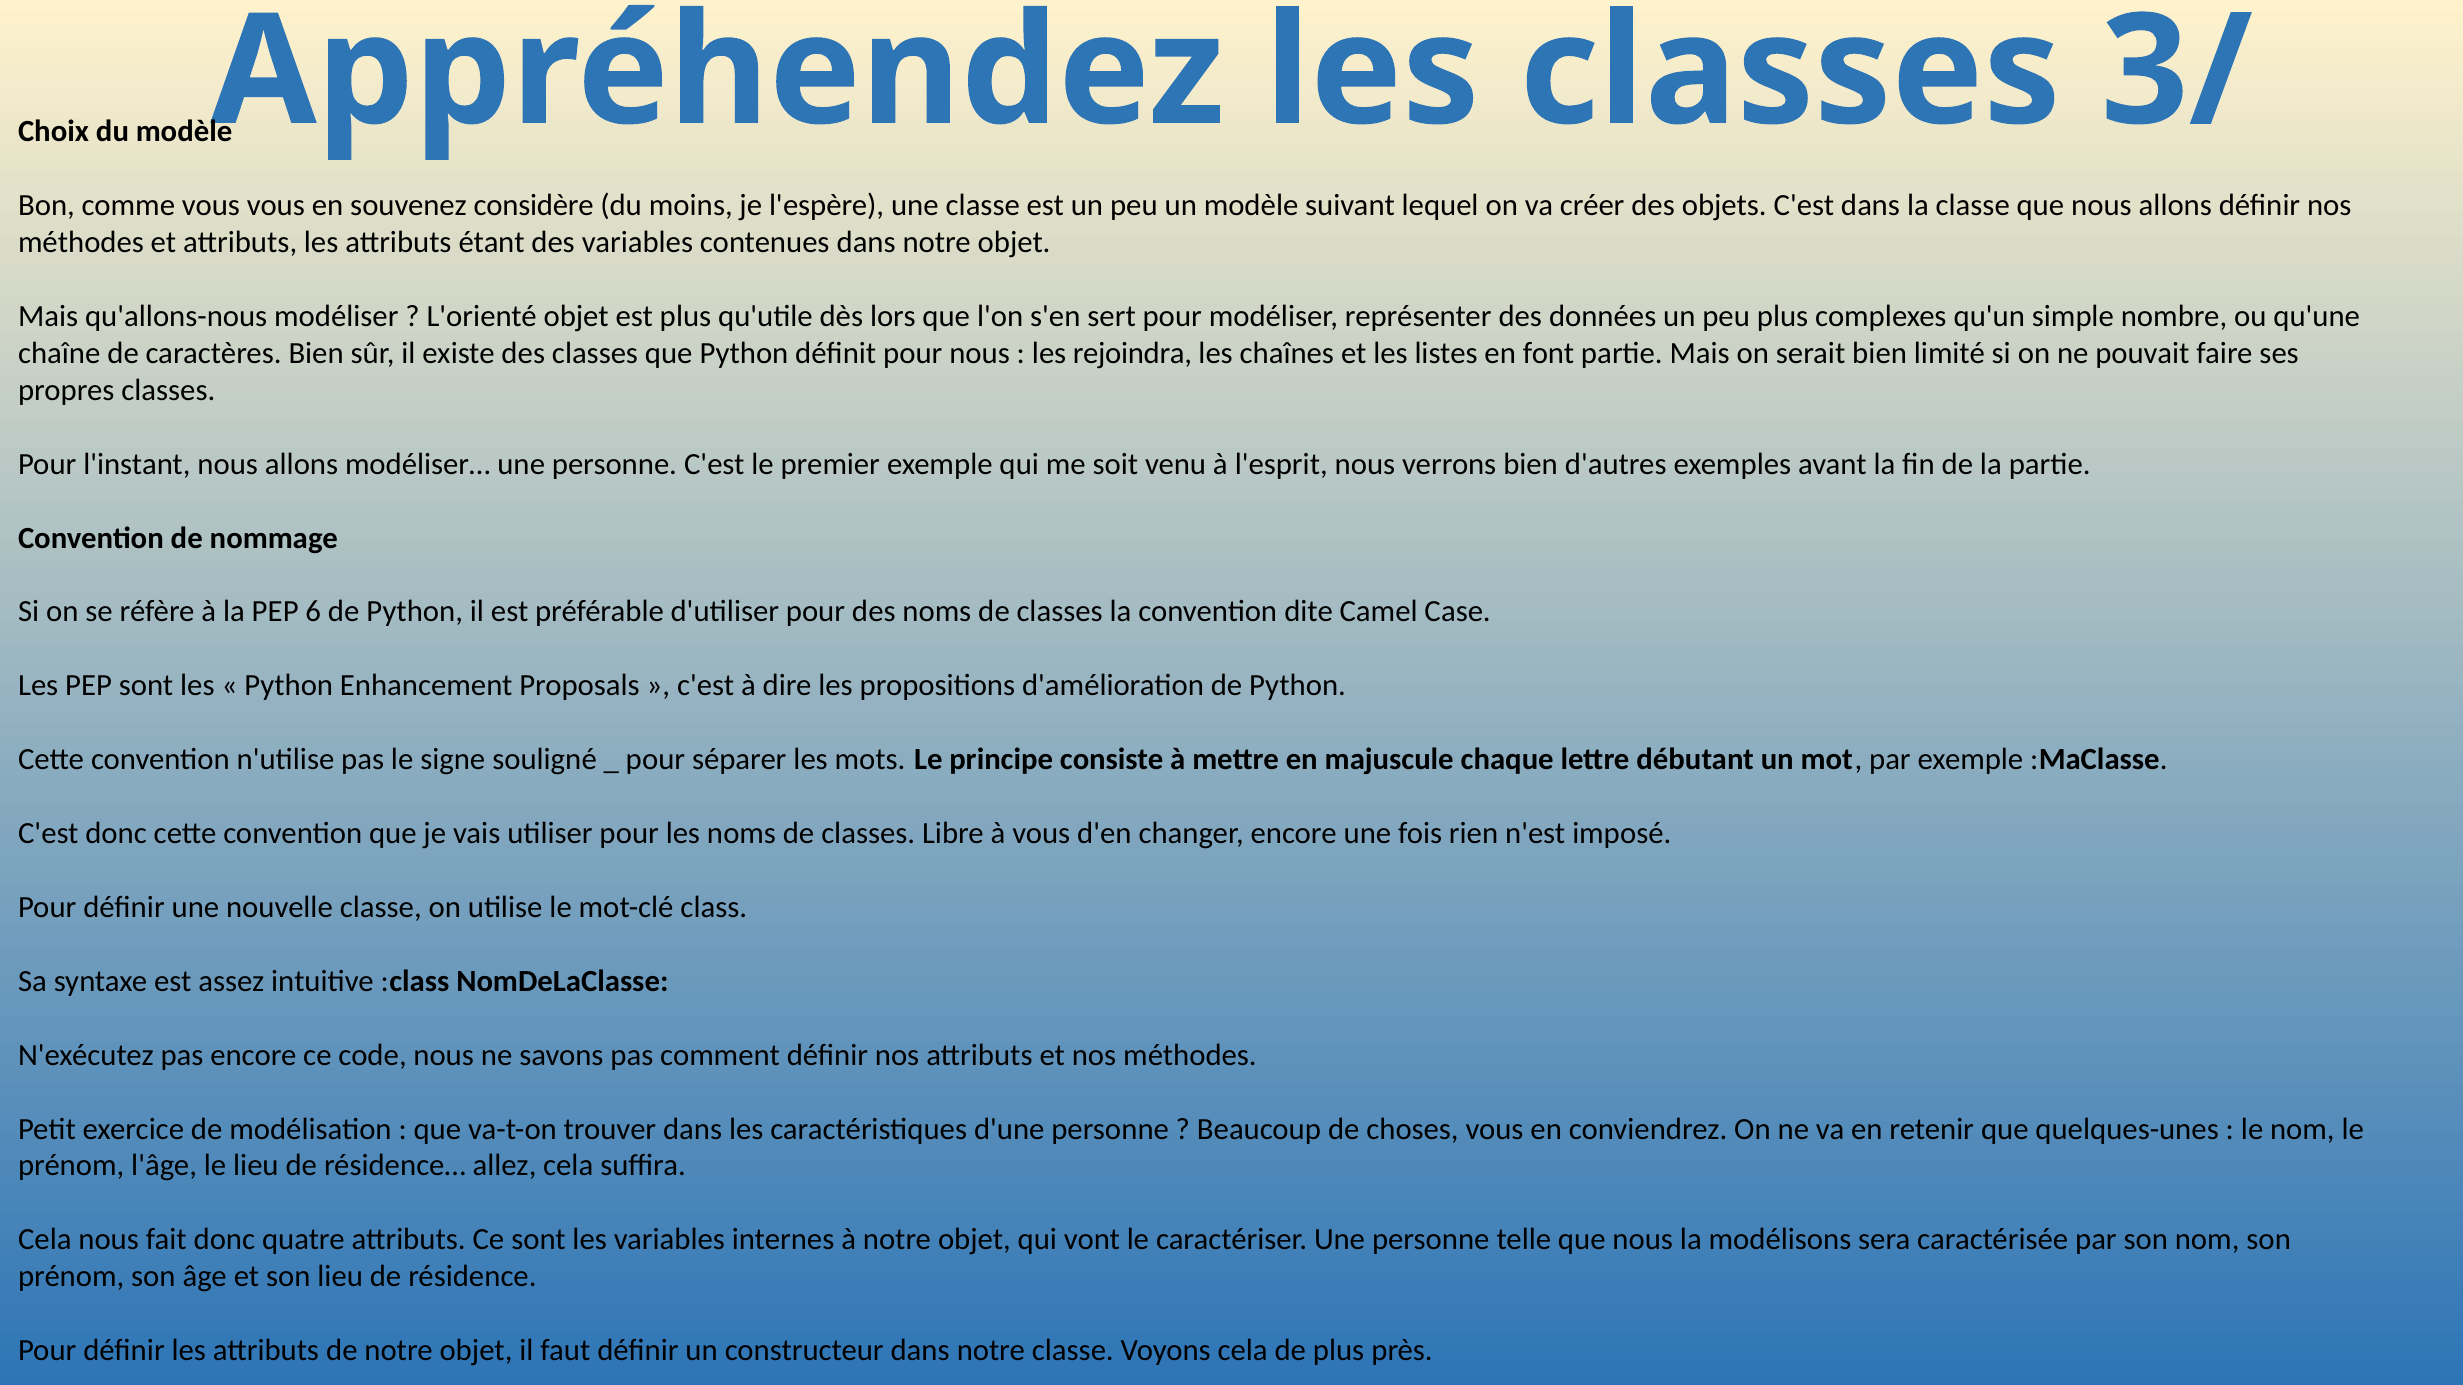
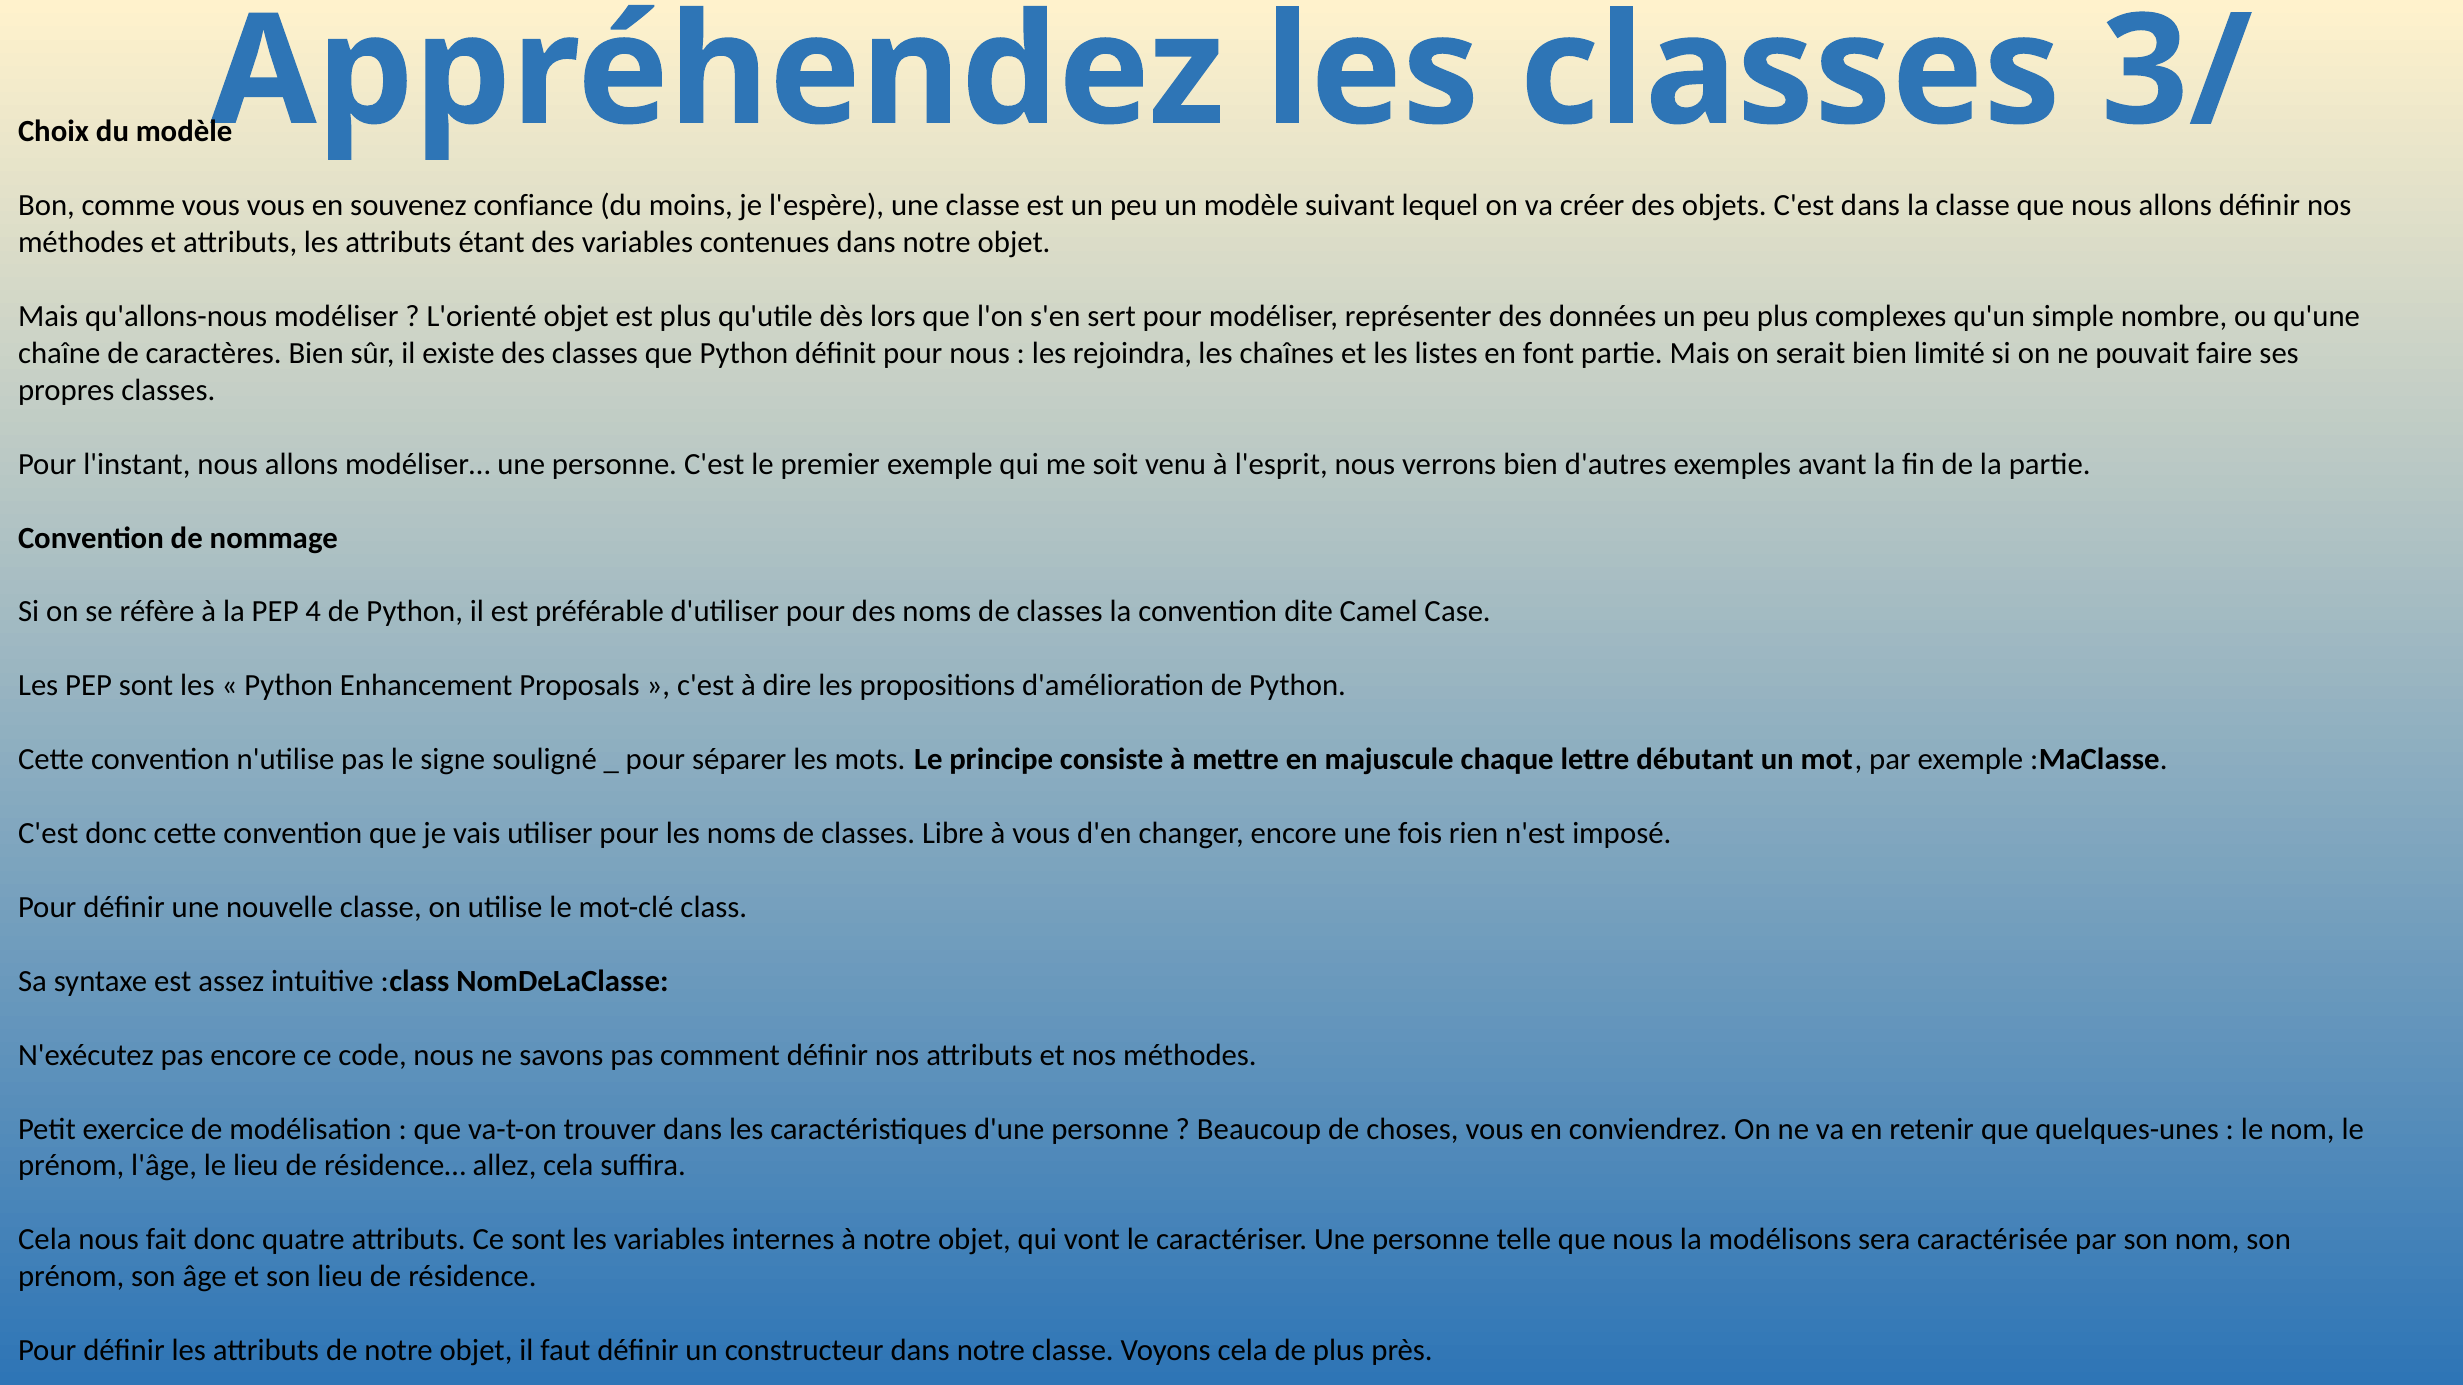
considère: considère -> confiance (534, 206)
6: 6 -> 4 (313, 612)
